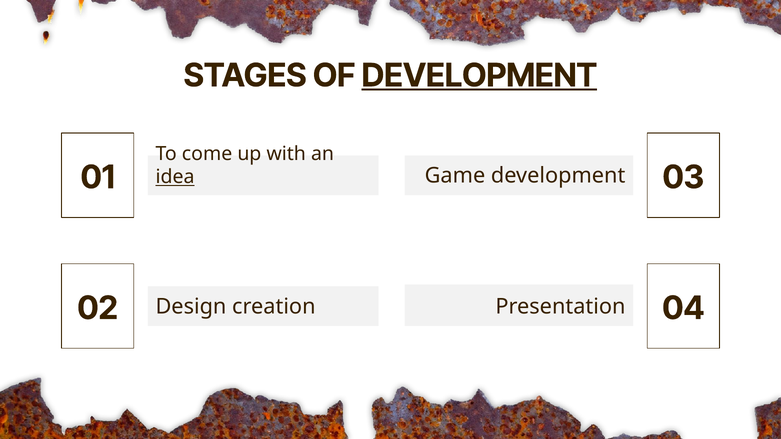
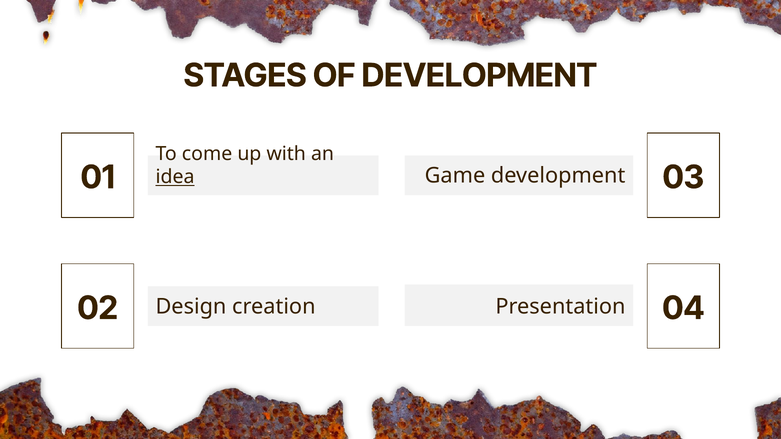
DEVELOPMENT underline: present -> none (479, 76)
